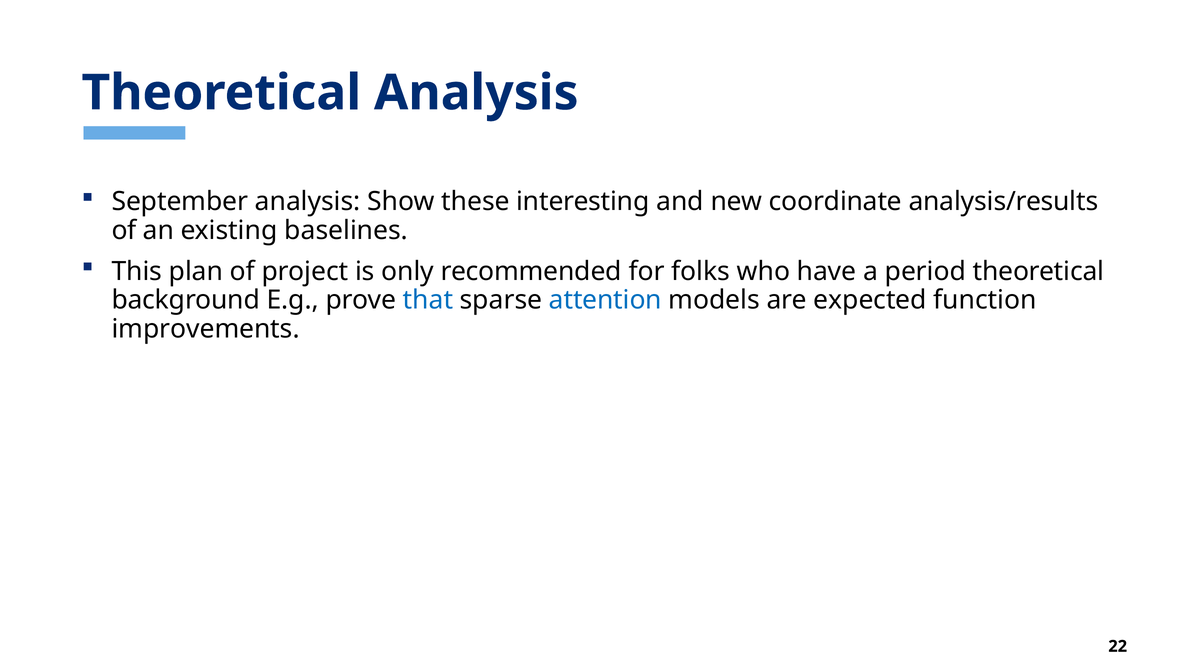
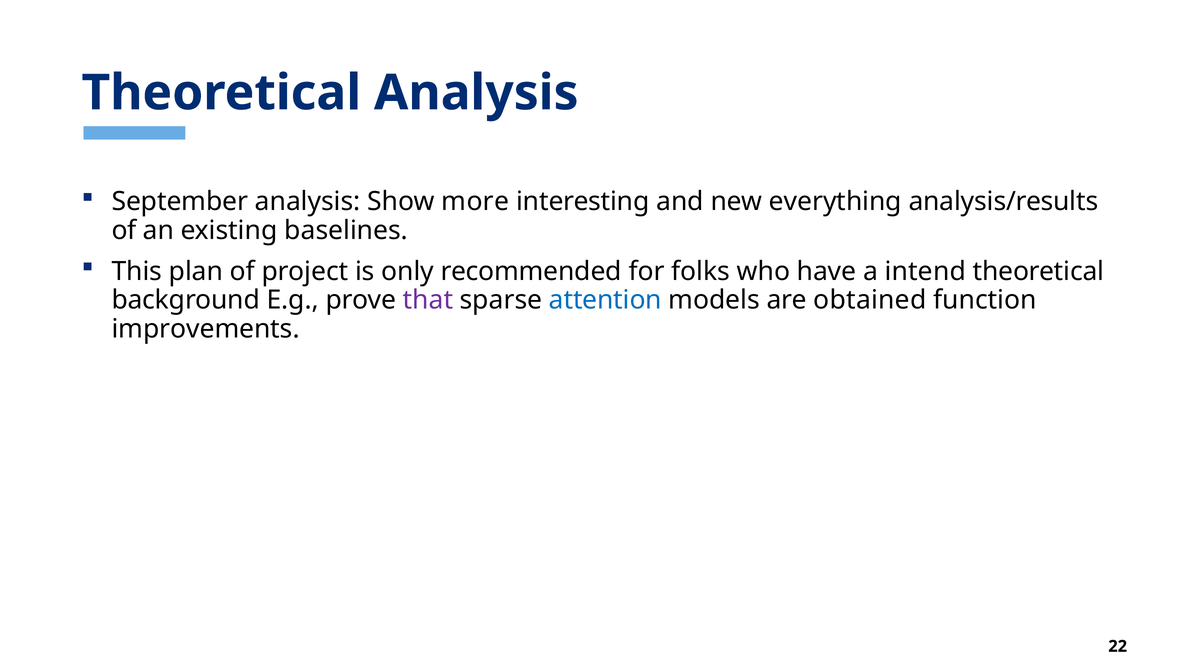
these: these -> more (475, 202)
coordinate: coordinate -> everything (835, 202)
period: period -> intend (925, 272)
that colour: blue -> purple (428, 300)
expected: expected -> obtained (870, 300)
